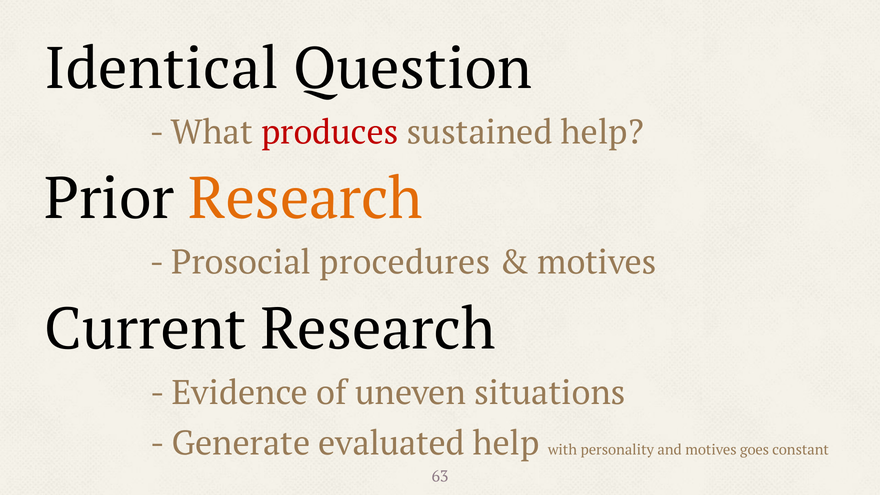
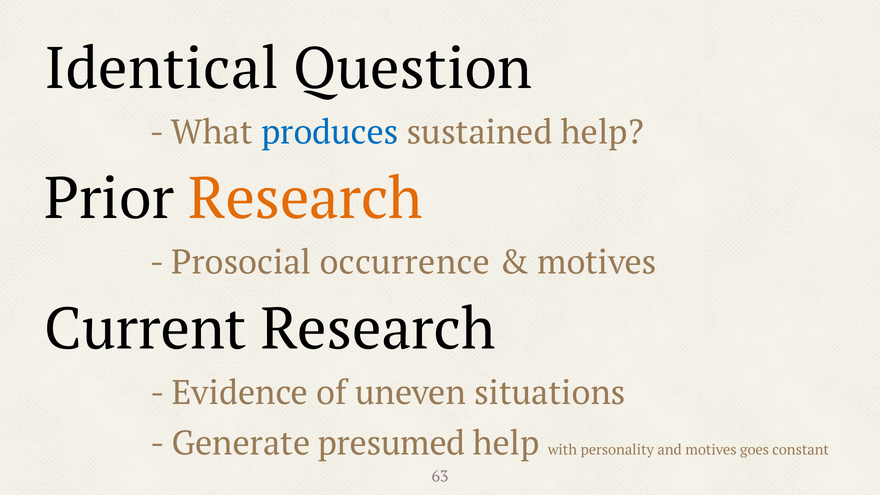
produces colour: red -> blue (330, 132)
procedures: procedures -> occurrence (405, 263)
evaluated: evaluated -> presumed (392, 443)
